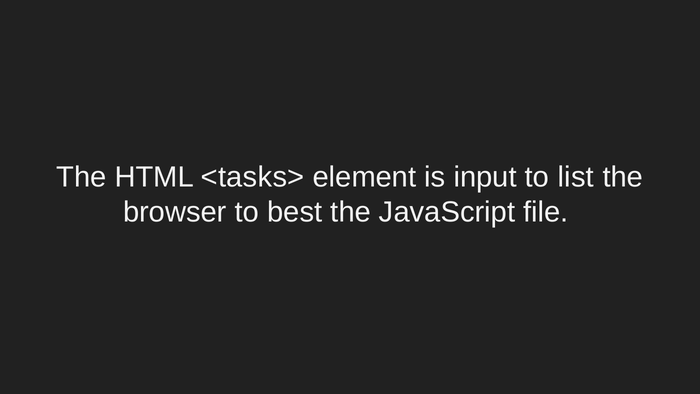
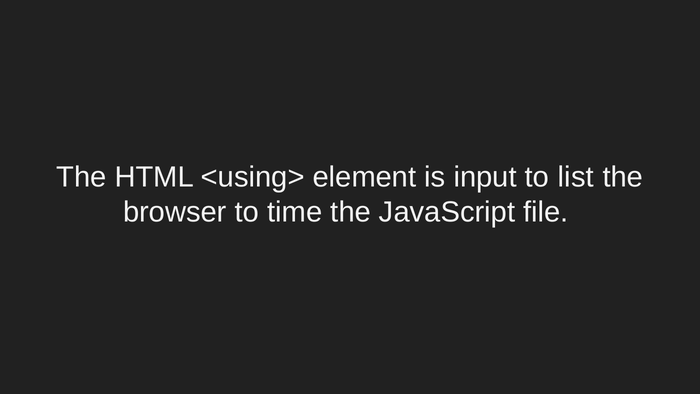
<tasks>: <tasks> -> <using> (253, 177)
best: best -> time (295, 212)
